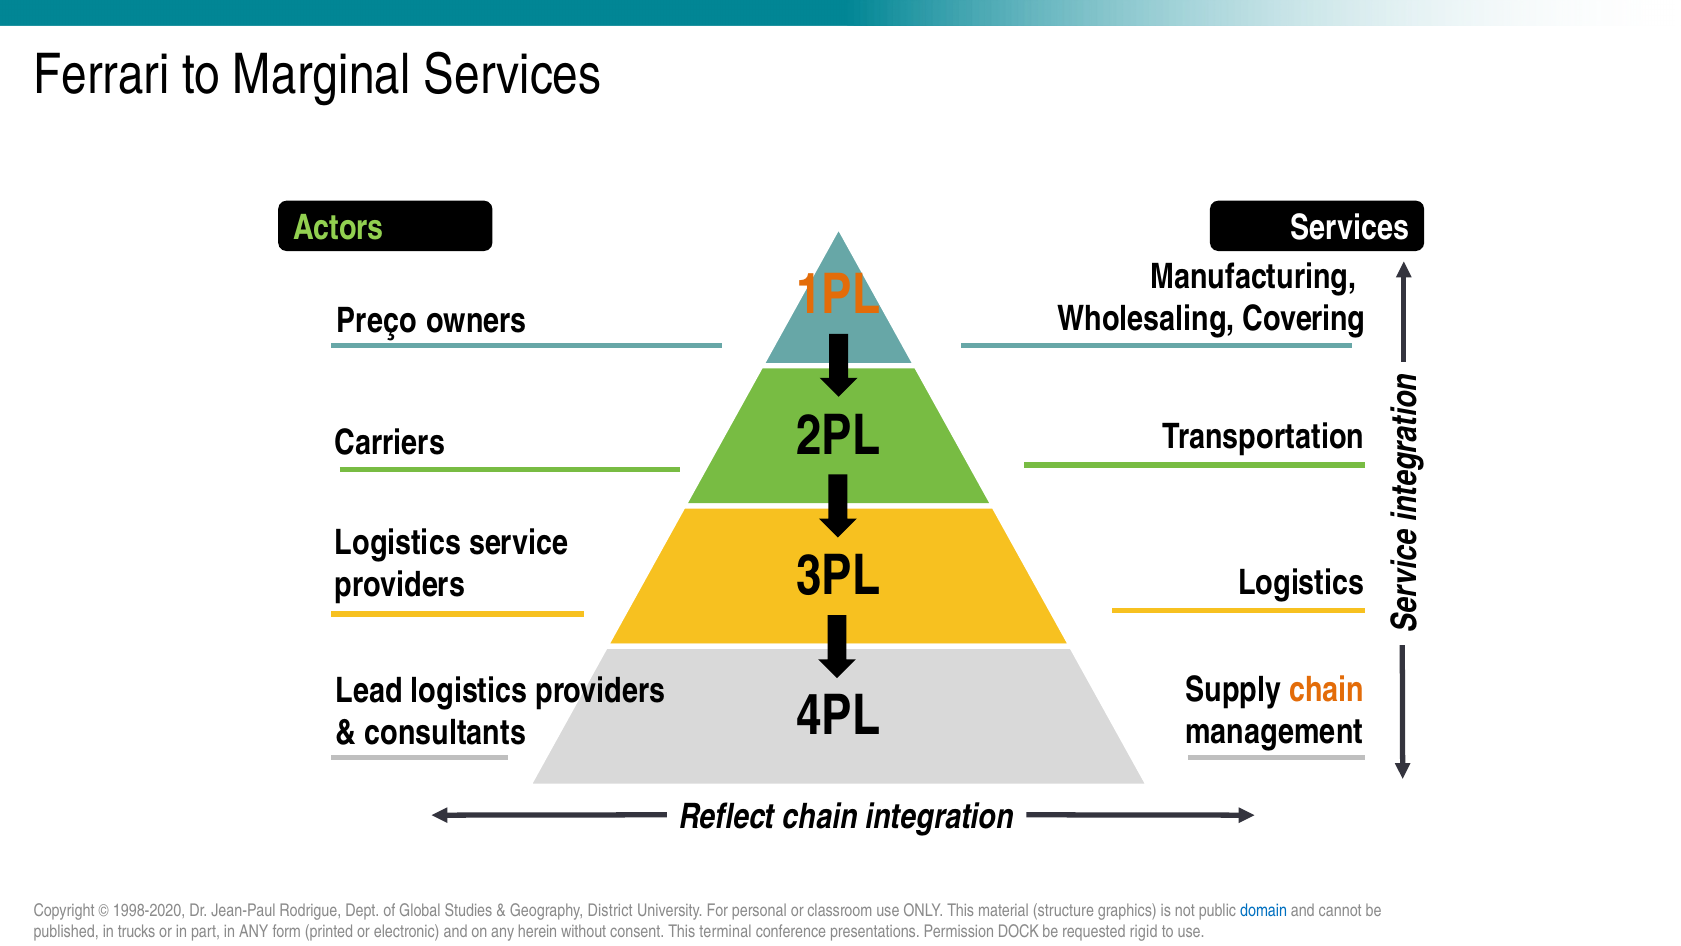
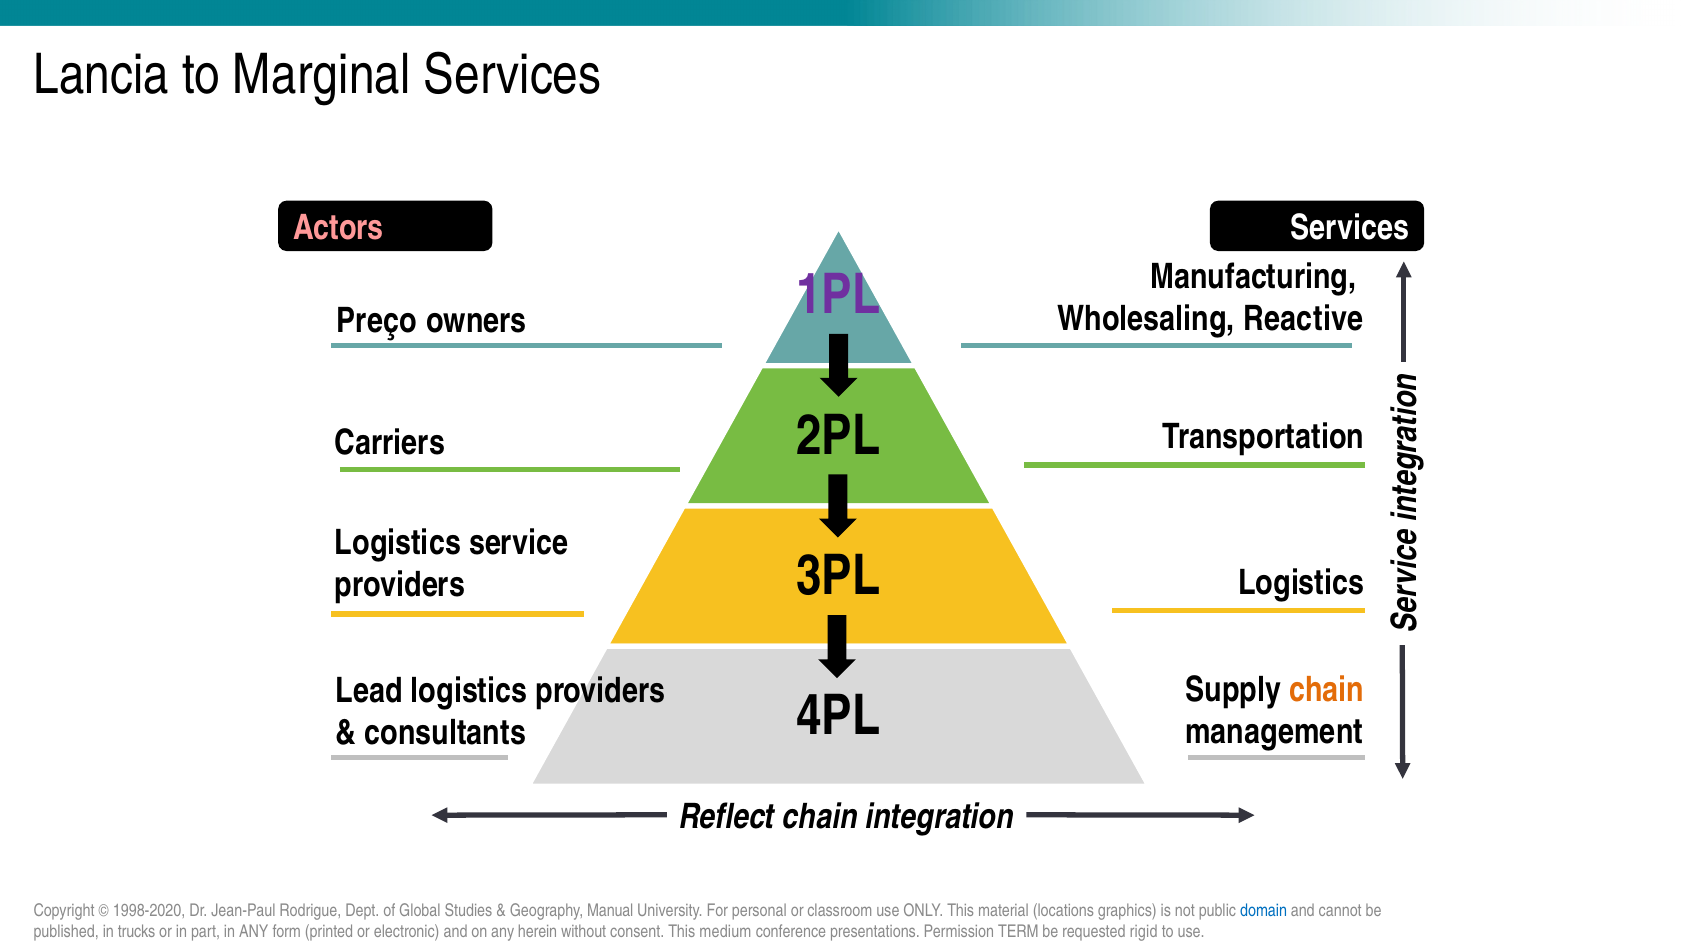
Ferrari: Ferrari -> Lancia (102, 75)
Actors colour: light green -> pink (338, 228)
1PL colour: orange -> purple (839, 295)
Covering: Covering -> Reactive (1303, 319)
District: District -> Manual (610, 910)
structure: structure -> locations (1063, 910)
terminal: terminal -> medium (725, 931)
DOCK: DOCK -> TERM (1018, 931)
